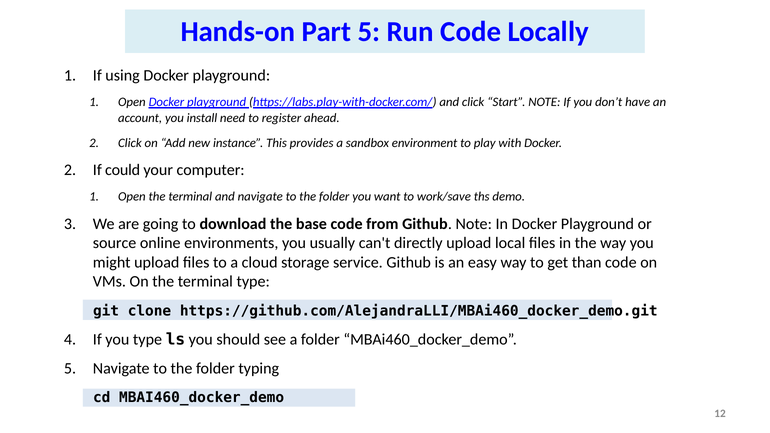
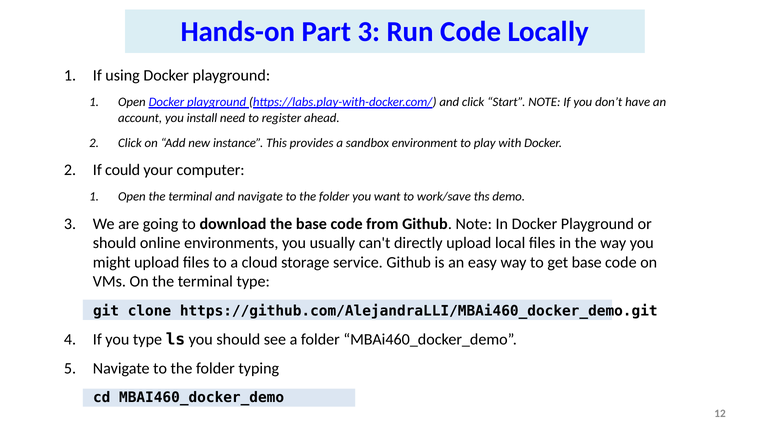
Part 5: 5 -> 3 (369, 32)
source: source -> should (115, 243)
get than: than -> base (587, 263)
